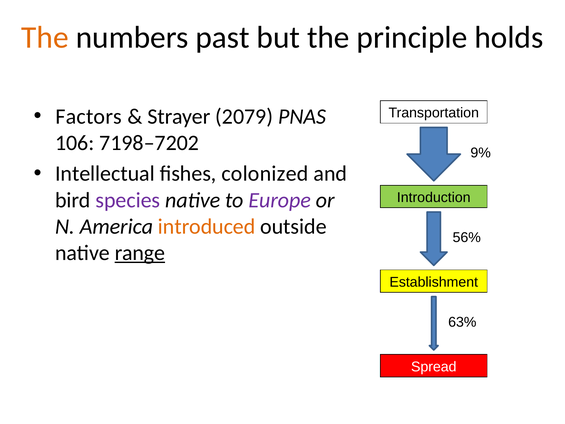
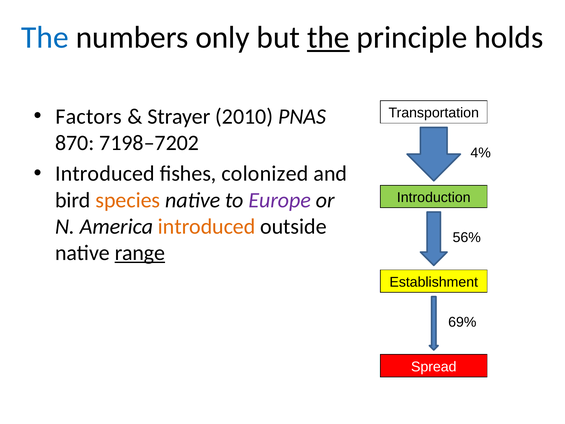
The colour: orange -> blue (45, 37)
past: past -> only (223, 37)
the underline: none -> present (328, 37)
2079: 2079 -> 2010 (244, 116)
106: 106 -> 870 (75, 143)
9%: 9% -> 4% (481, 153)
Intellectual: Intellectual -> Introduced (105, 174)
species colour: purple -> orange (128, 200)
63%: 63% -> 69% (462, 322)
